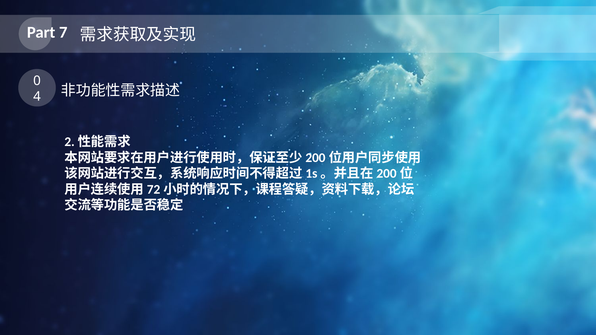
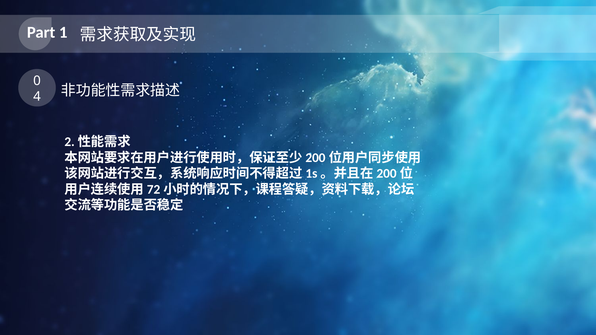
7: 7 -> 1 (63, 32)
